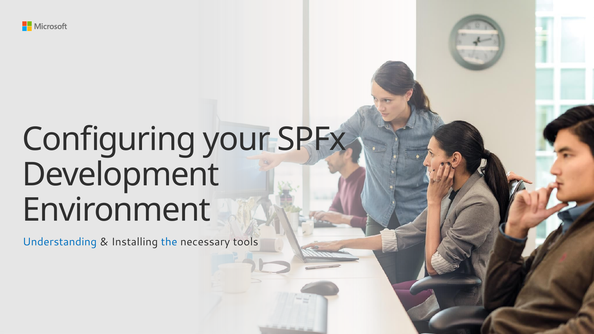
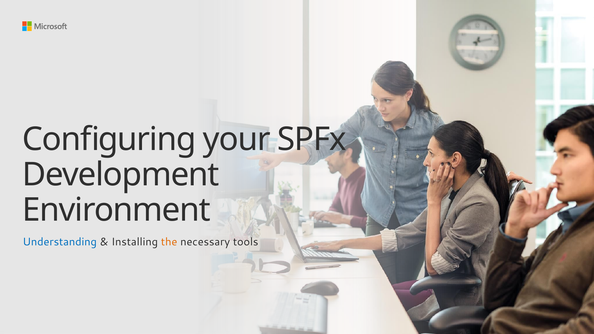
the colour: blue -> orange (169, 242)
